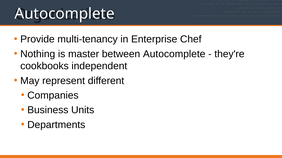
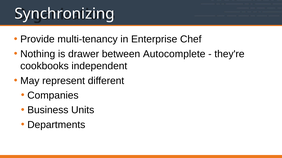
Autocomplete: Autocomplete -> Synchronizing (65, 14)
master: master -> drawer (84, 54)
